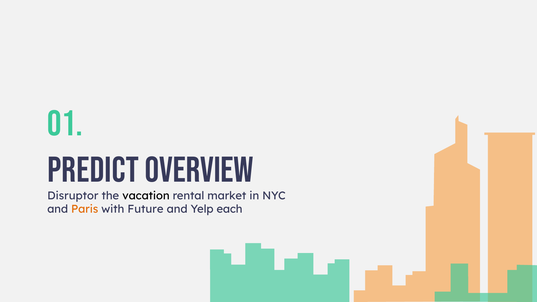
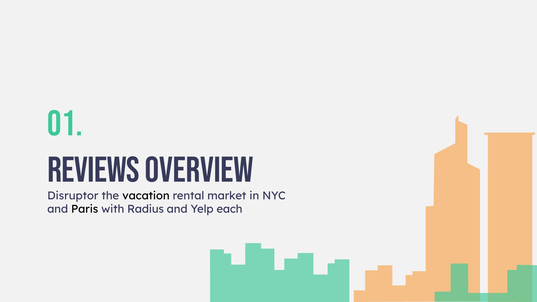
predict: predict -> reviews (94, 170)
Paris colour: orange -> black (85, 209)
Future: Future -> Radius (146, 209)
